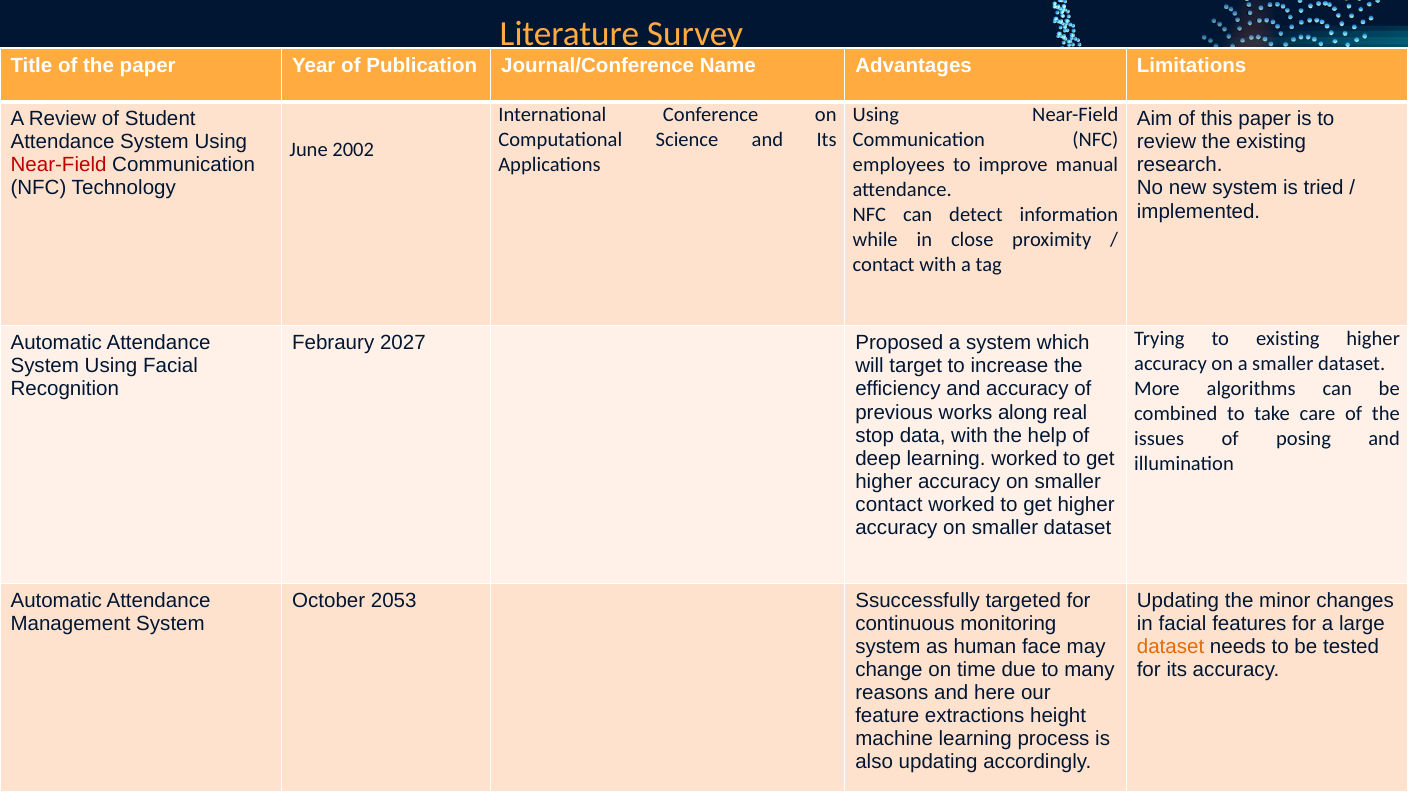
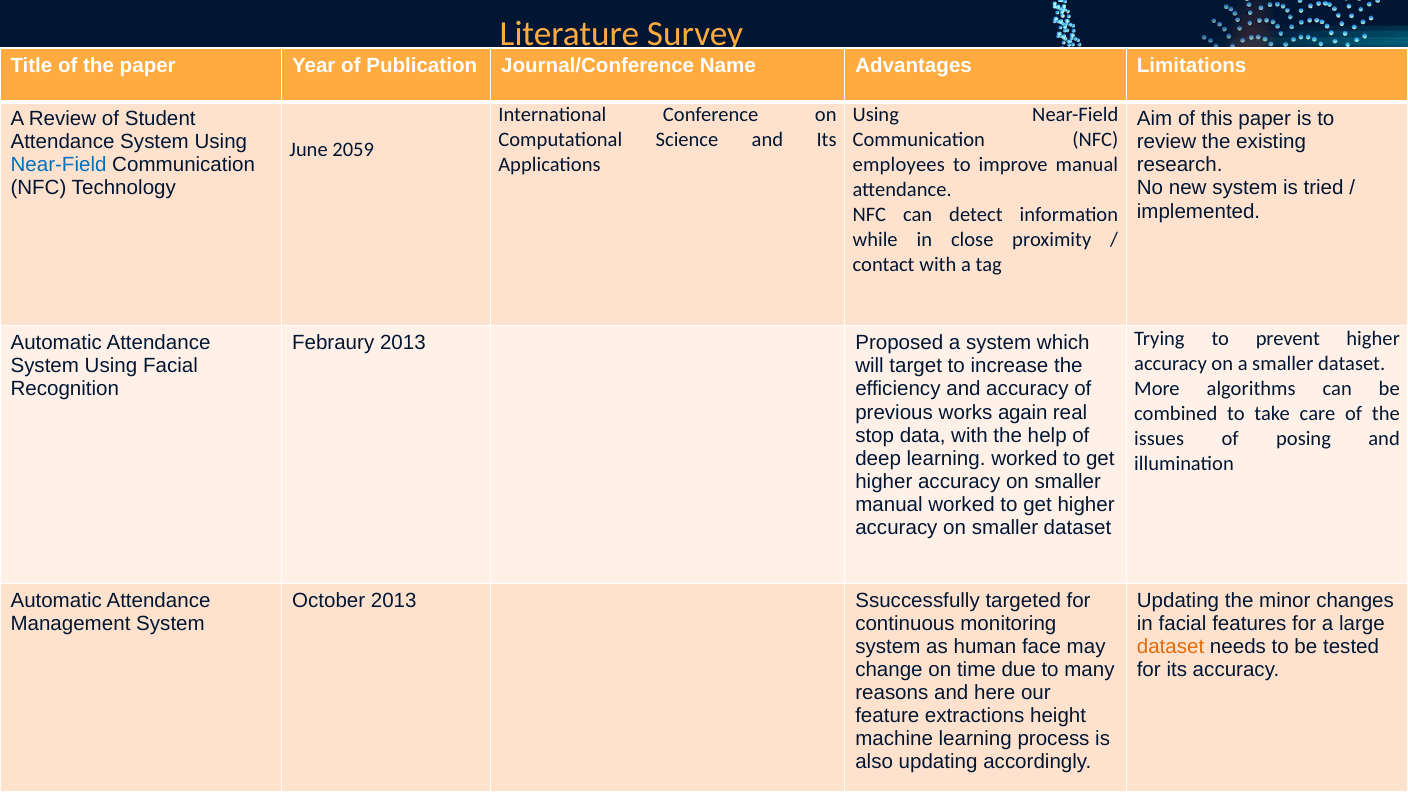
2002: 2002 -> 2059 (353, 150)
Near-Field colour: red -> blue (59, 165)
to existing: existing -> prevent (1288, 339)
Febraury 2027: 2027 -> 2013 (403, 343)
along: along -> again (1023, 412)
contact: contact -> manual (889, 505)
October 2053: 2053 -> 2013 (394, 600)
